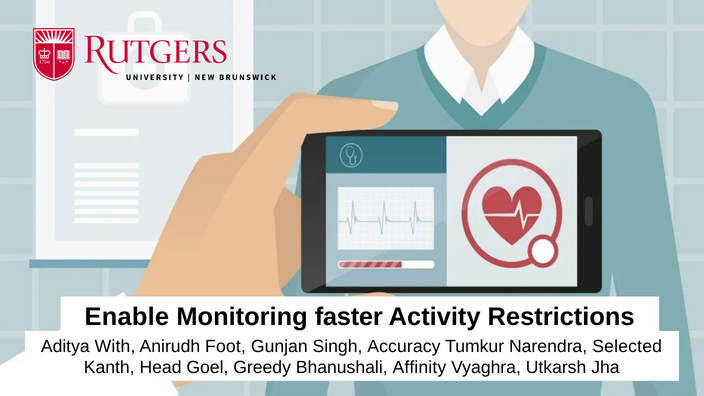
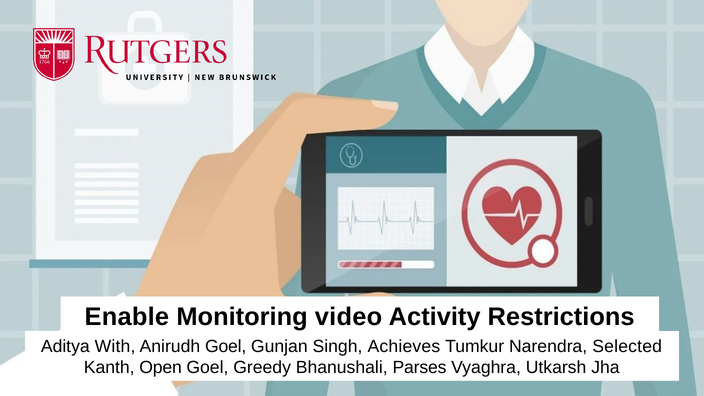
faster: faster -> video (349, 317)
Anirudh Foot: Foot -> Goel (226, 346)
Accuracy: Accuracy -> Achieves (404, 346)
Head: Head -> Open (161, 368)
Afﬁnity: Afﬁnity -> Parses (420, 368)
